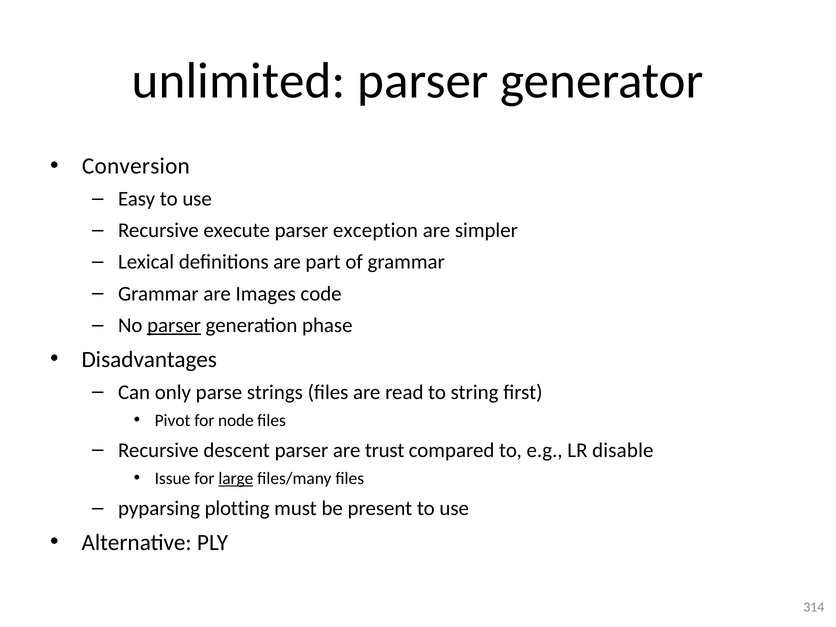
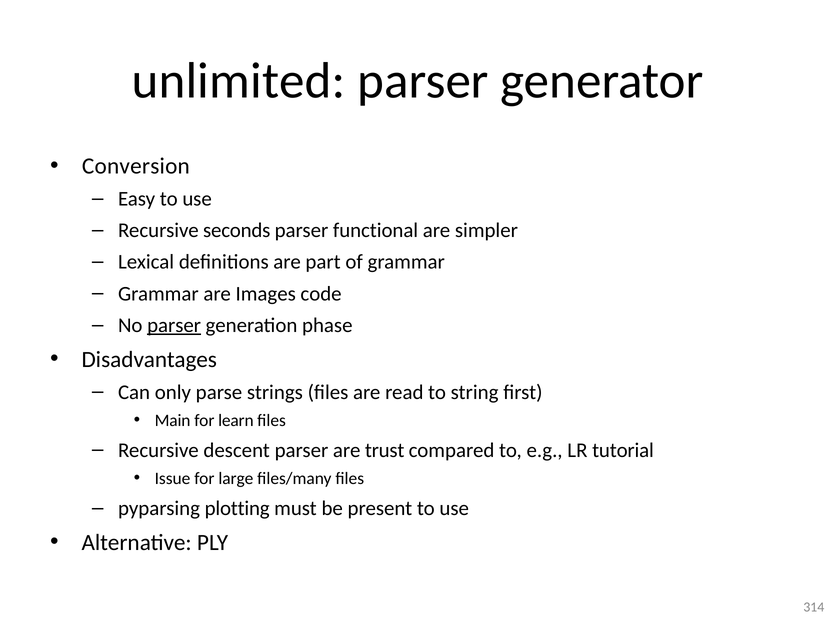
execute: execute -> seconds (237, 230)
exception: exception -> functional (376, 230)
Pivot: Pivot -> Main (173, 420)
node: node -> learn (236, 420)
disable: disable -> tutorial (623, 450)
large underline: present -> none (236, 479)
